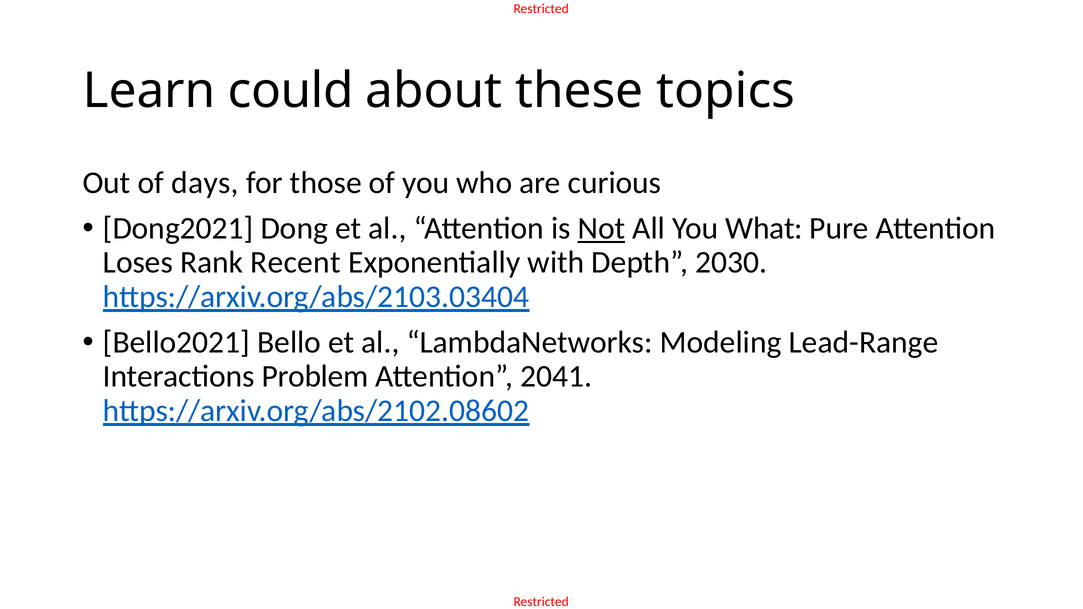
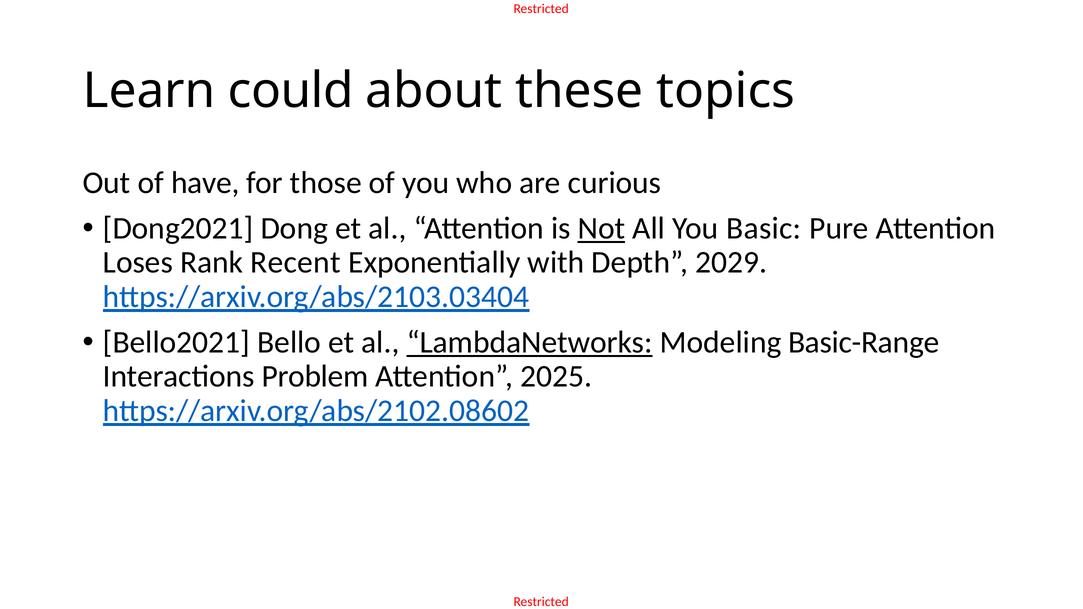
days: days -> have (205, 183)
What: What -> Basic (764, 228)
2030: 2030 -> 2029 (731, 262)
LambdaNetworks underline: none -> present (530, 343)
Lead-Range: Lead-Range -> Basic-Range (864, 343)
2041: 2041 -> 2025 (556, 377)
